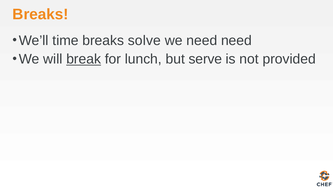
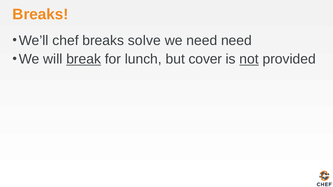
time: time -> chef (66, 41)
serve: serve -> cover (205, 59)
not underline: none -> present (249, 59)
